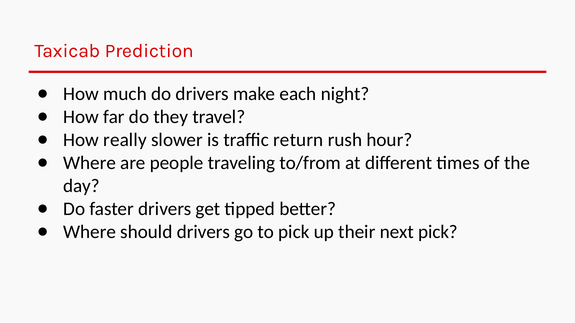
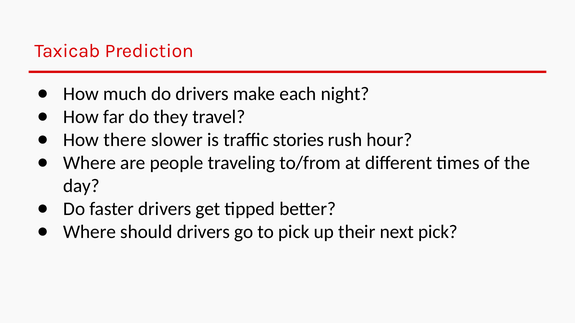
really: really -> there (125, 140)
return: return -> stories (298, 140)
